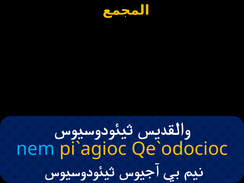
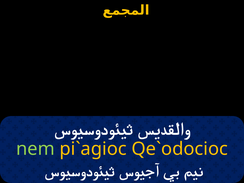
nem colour: light blue -> light green (35, 149)
